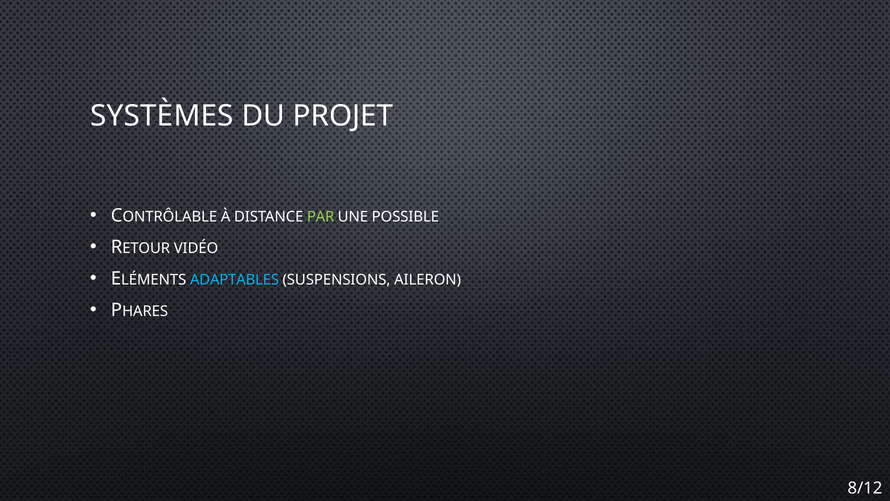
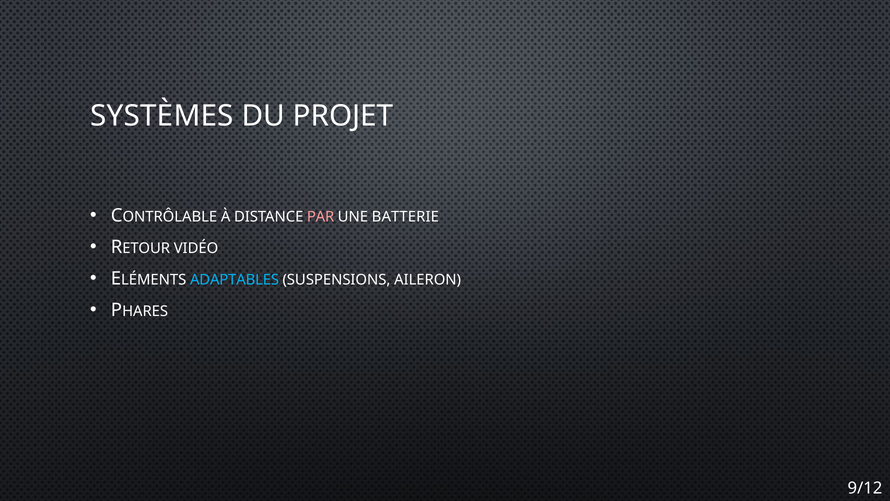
PAR colour: light green -> pink (321, 217)
POSSIBLE: POSSIBLE -> BATTERIE (405, 217)
8/12: 8/12 -> 9/12 (865, 488)
